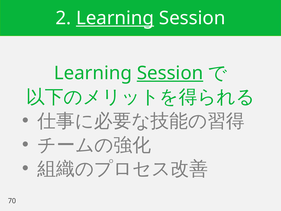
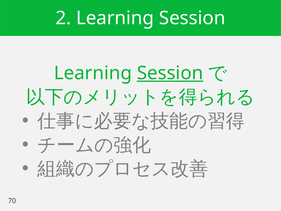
Learning underline: present -> none (115, 18)
